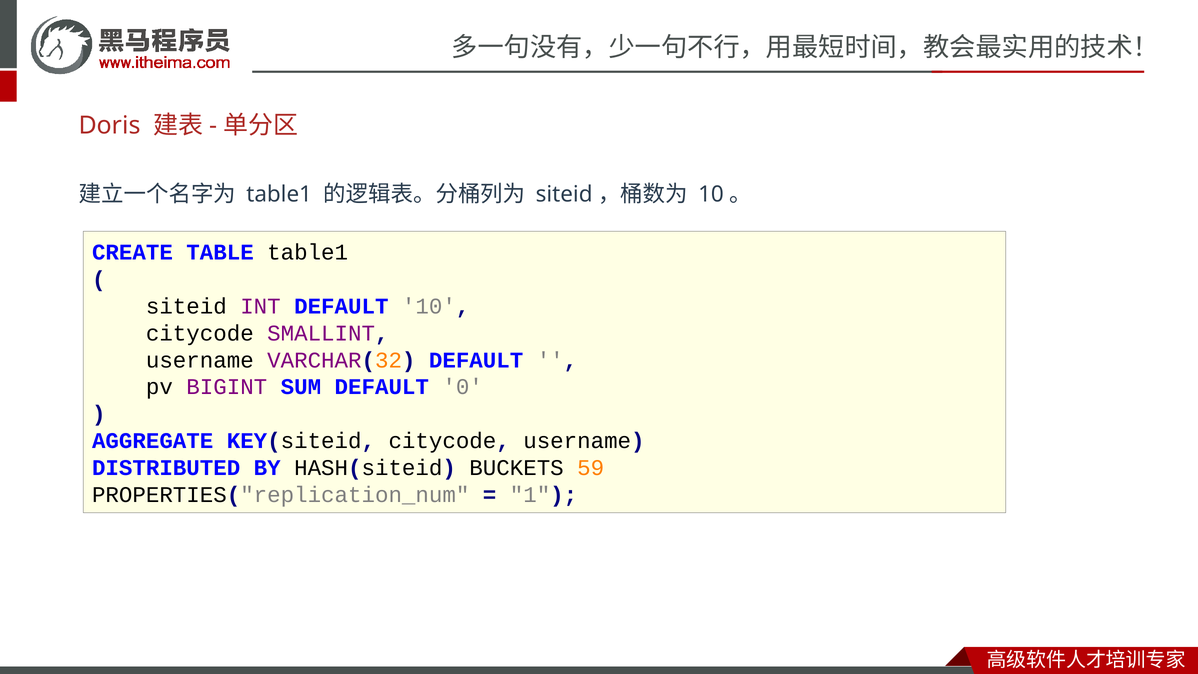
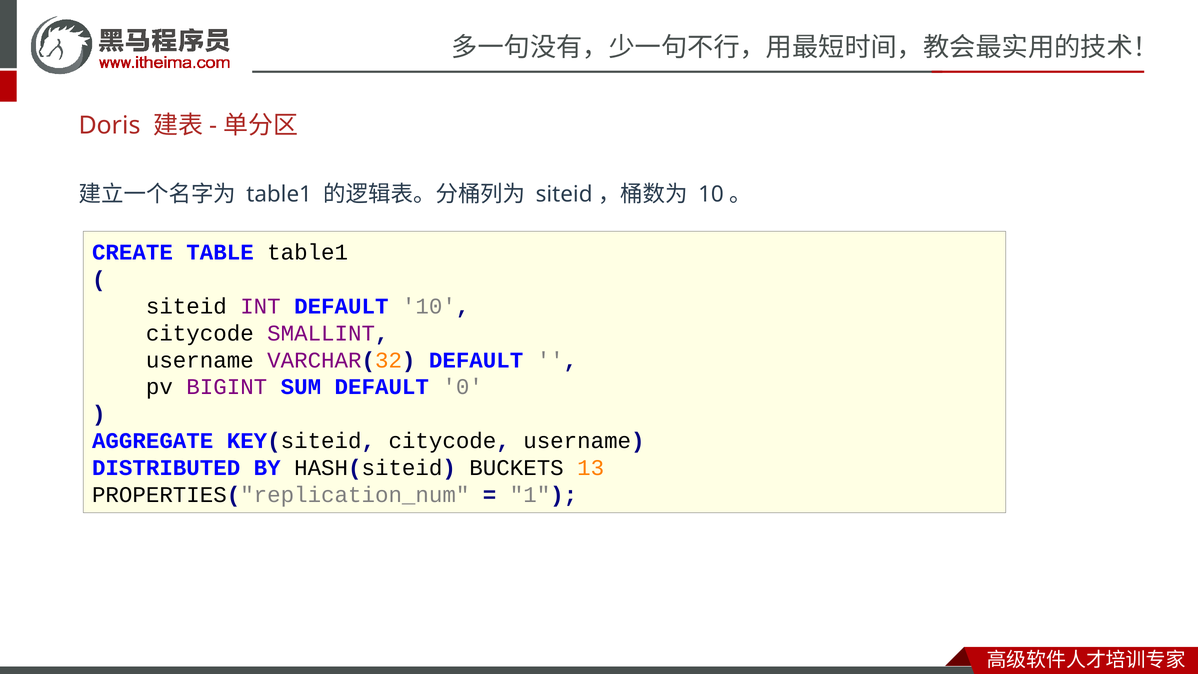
59: 59 -> 13 (591, 468)
